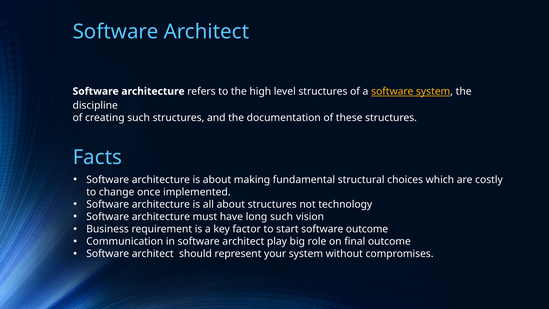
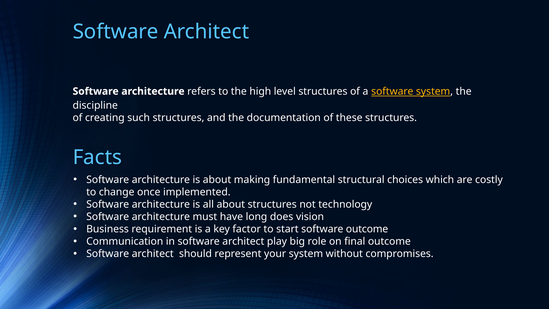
long such: such -> does (282, 217)
